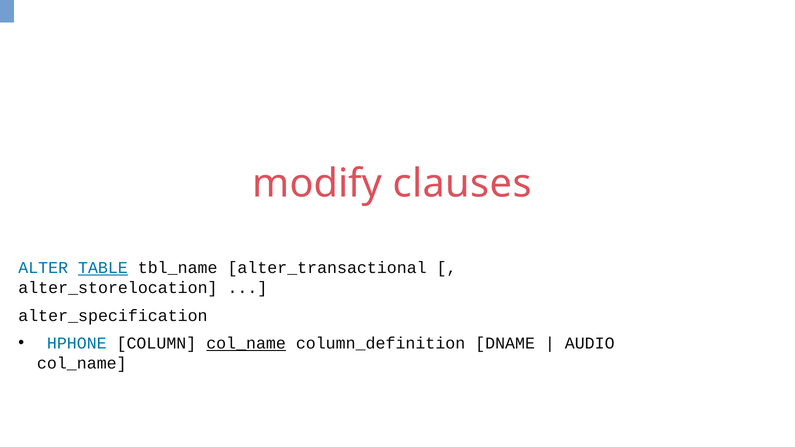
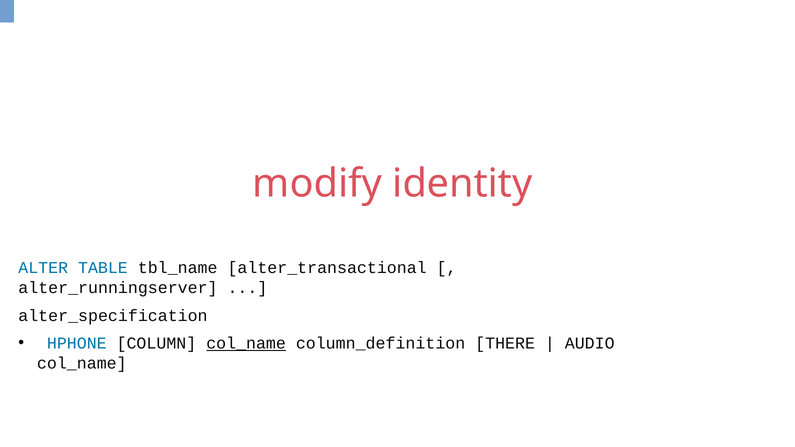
clauses: clauses -> identity (462, 184)
TABLE underline: present -> none (103, 268)
alter_storelocation: alter_storelocation -> alter_runningserver (118, 288)
DNAME: DNAME -> THERE (505, 344)
